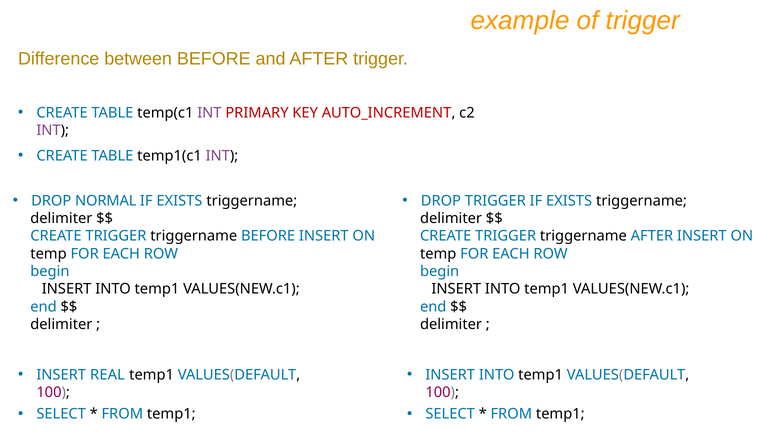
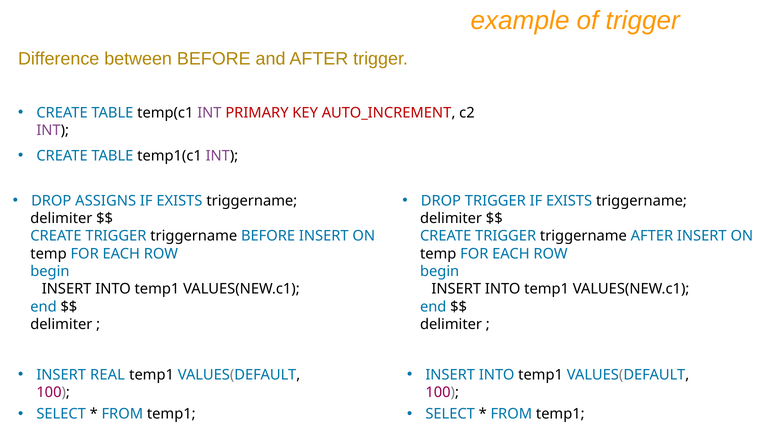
NORMAL: NORMAL -> ASSIGNS (106, 201)
